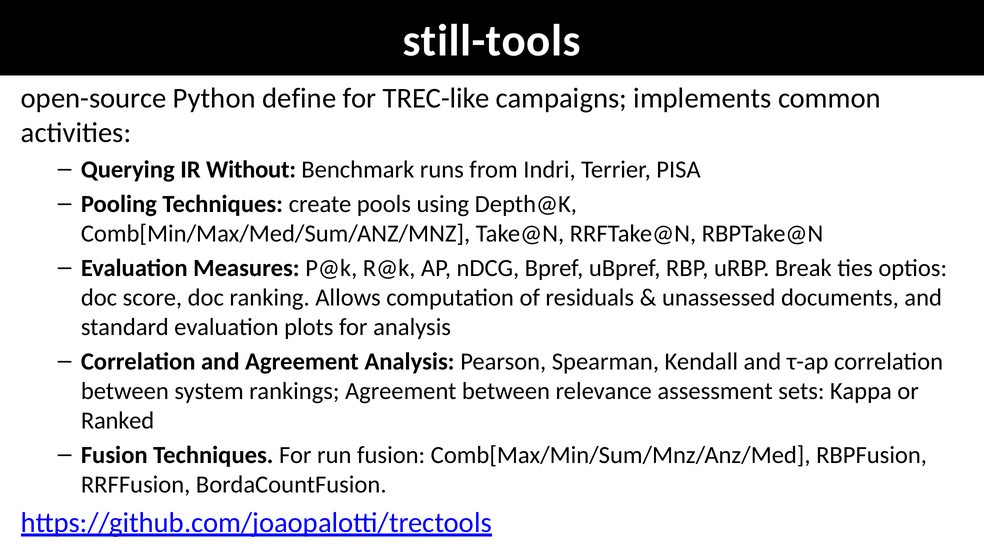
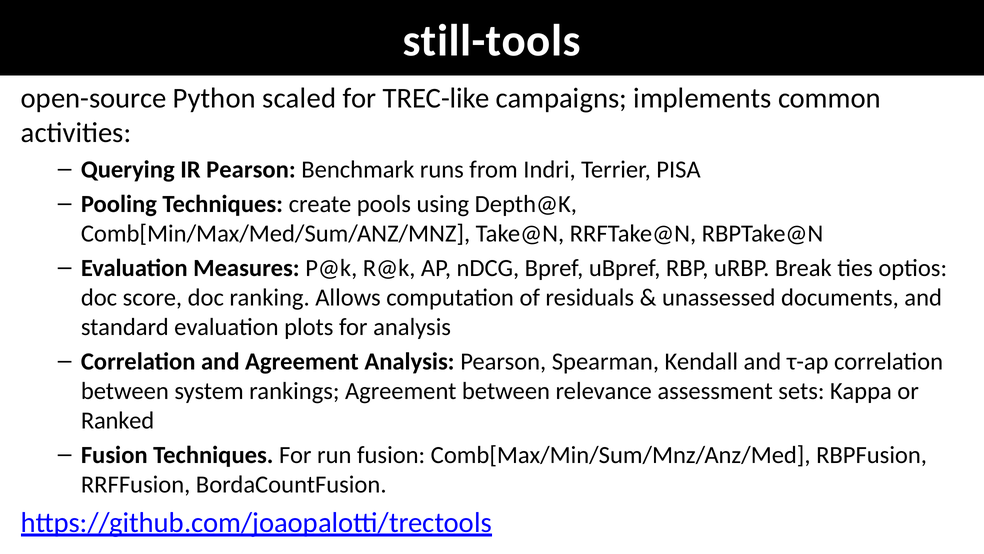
define: define -> scaled (299, 98)
IR Without: Without -> Pearson (251, 169)
